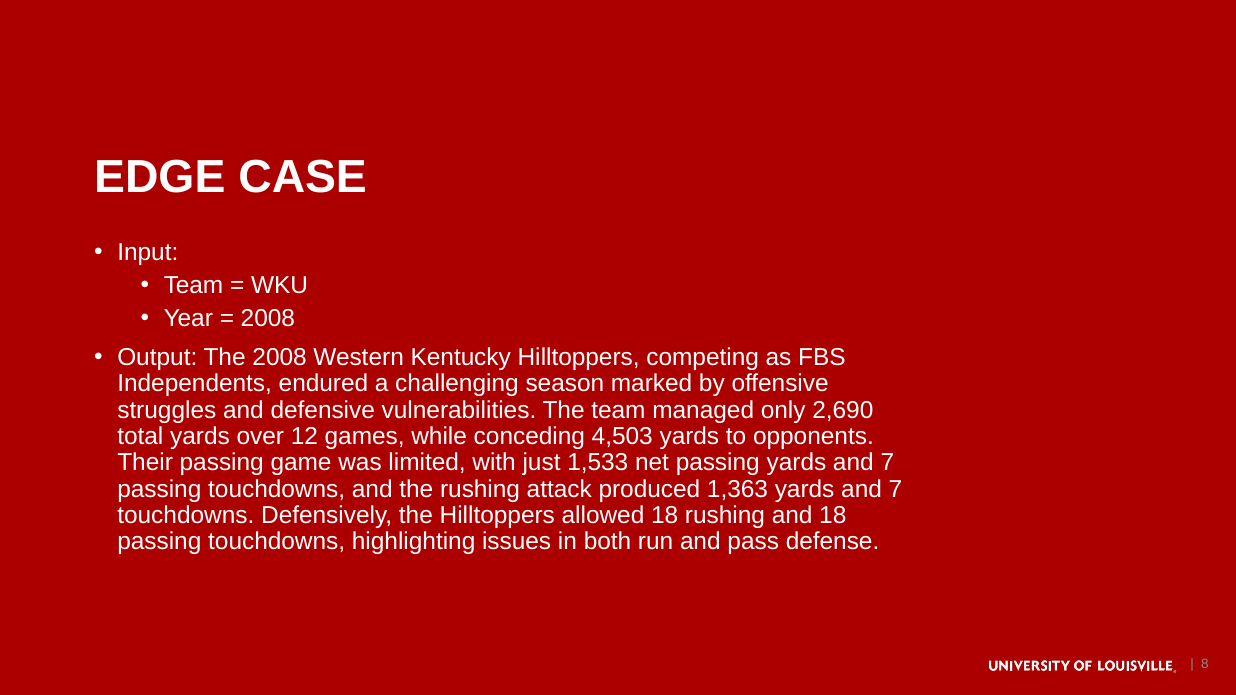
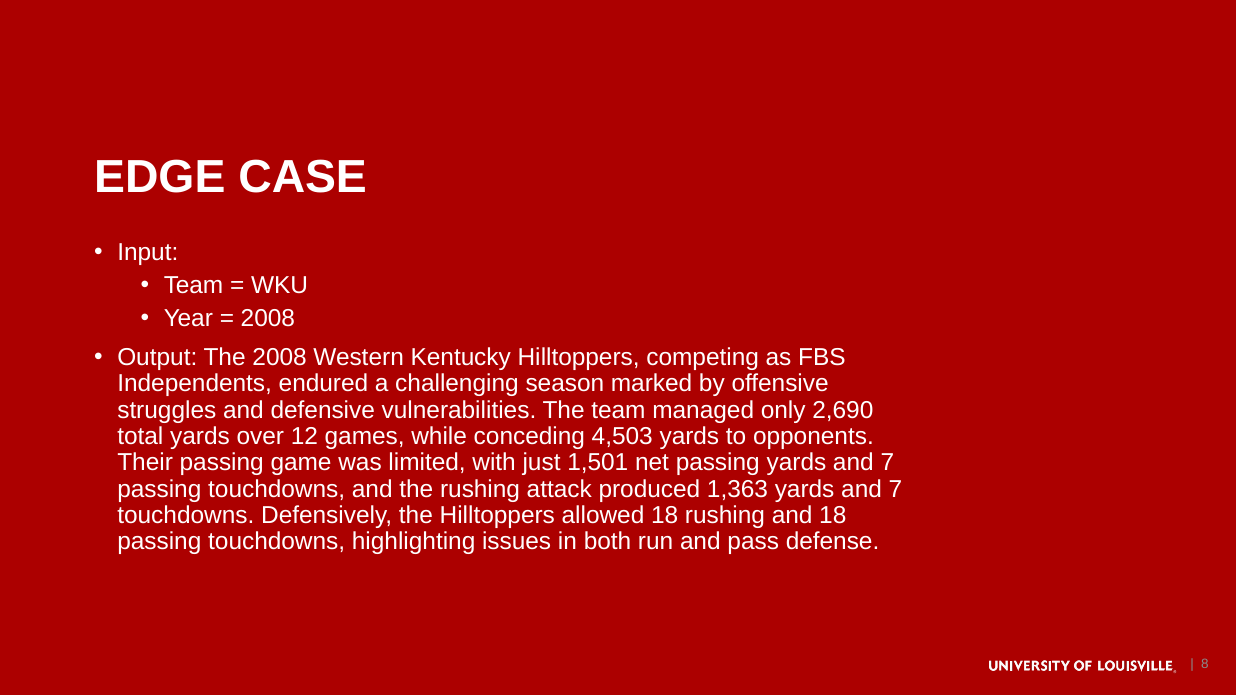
1,533: 1,533 -> 1,501 (598, 463)
